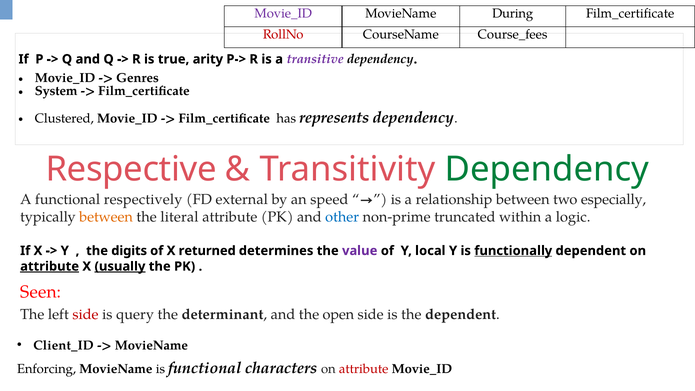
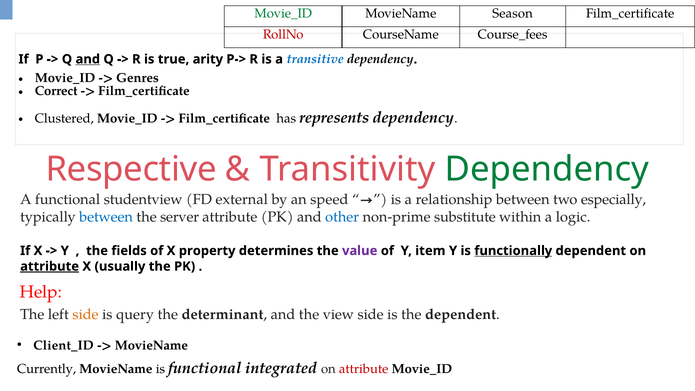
Movie_ID colour: purple -> green (283, 13)
During: During -> Season (513, 13)
and underline: none -> present (88, 59)
transitive colour: purple -> blue (315, 59)
System: System -> Correct (56, 91)
respectively: respectively -> studentview (143, 200)
between colour: orange -> blue (106, 217)
literal: literal -> server (180, 217)
truncated: truncated -> substitute (465, 217)
digits: digits -> fields (129, 251)
returned: returned -> property (207, 251)
local: local -> item (430, 251)
usually underline: present -> none (120, 266)
Seen: Seen -> Help (41, 292)
side colour: red -> orange (86, 314)
open: open -> view (338, 314)
Enforcing: Enforcing -> Currently (47, 369)
characters: characters -> integrated (281, 368)
